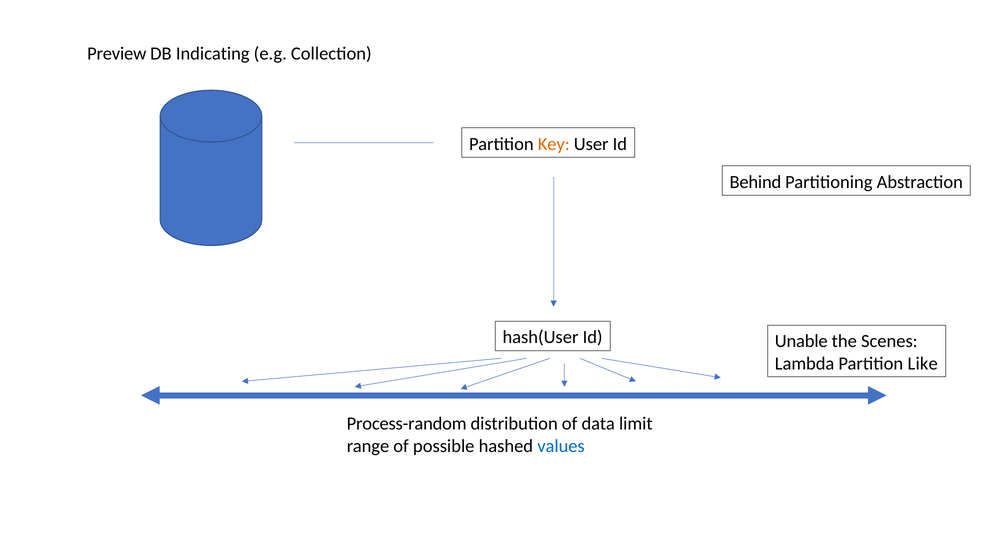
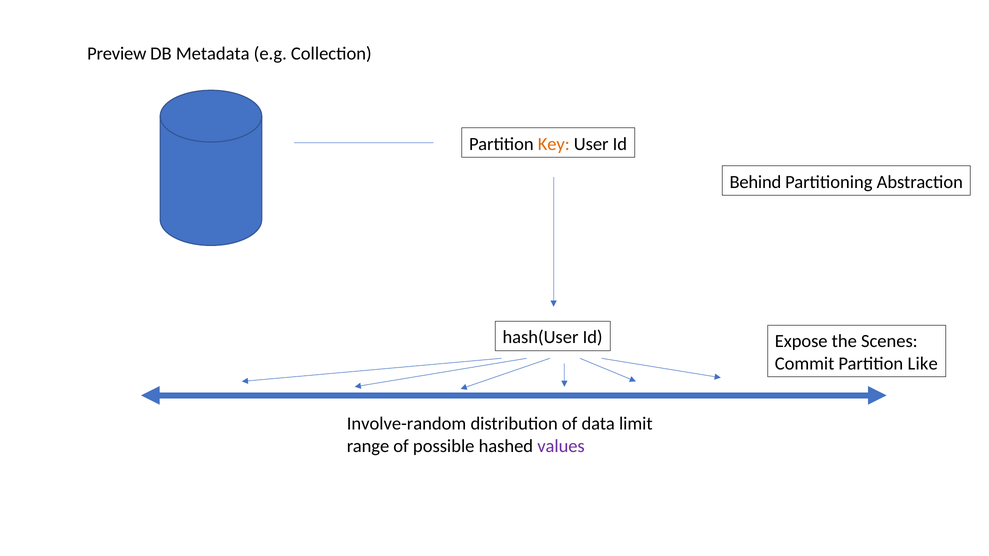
Indicating: Indicating -> Metadata (213, 54)
Unable: Unable -> Expose (801, 341)
Lambda: Lambda -> Commit (805, 364)
Process-random: Process-random -> Involve-random (407, 424)
values colour: blue -> purple (561, 446)
